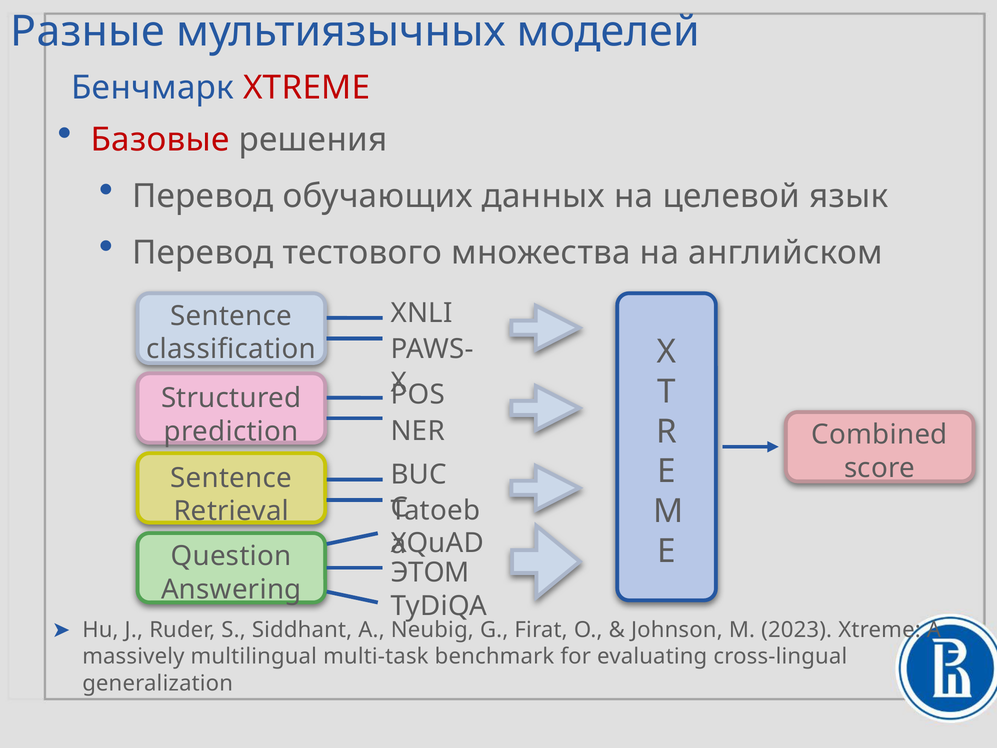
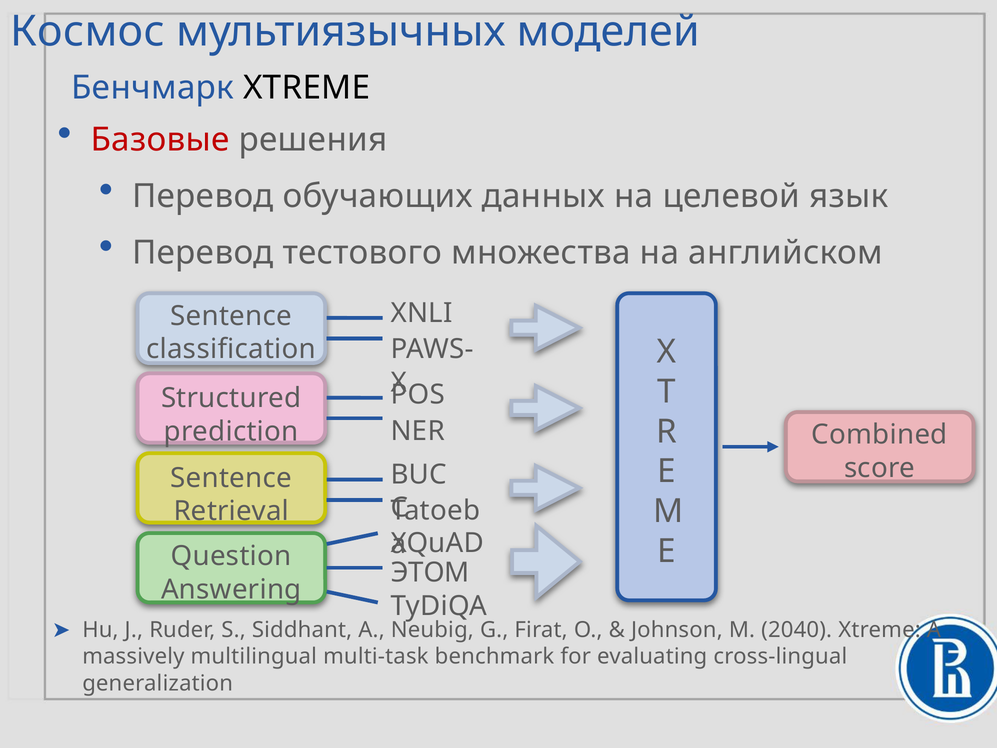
Разные: Разные -> Космос (88, 32)
XTREME colour: red -> black (307, 88)
2023: 2023 -> 2040 (797, 630)
